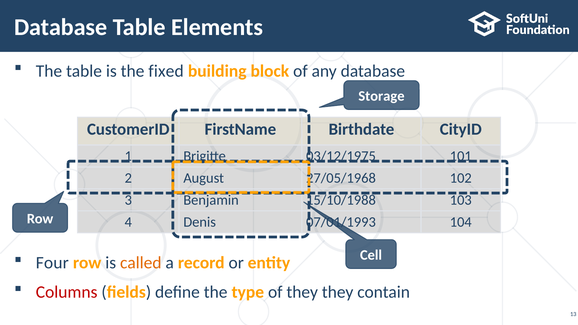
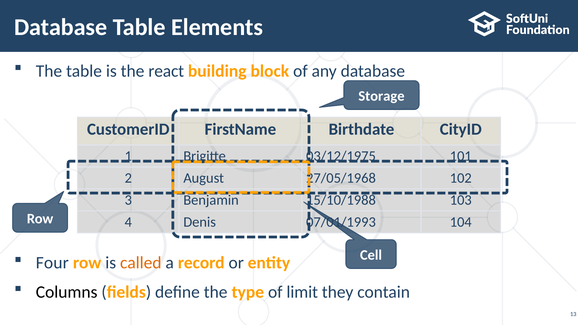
fixed: fixed -> react (166, 71)
Columns colour: red -> black (67, 292)
of they: they -> limit (302, 292)
